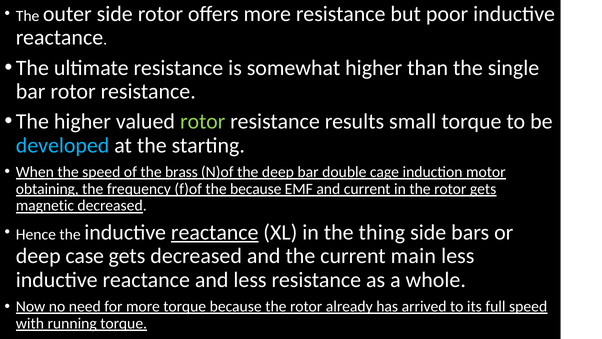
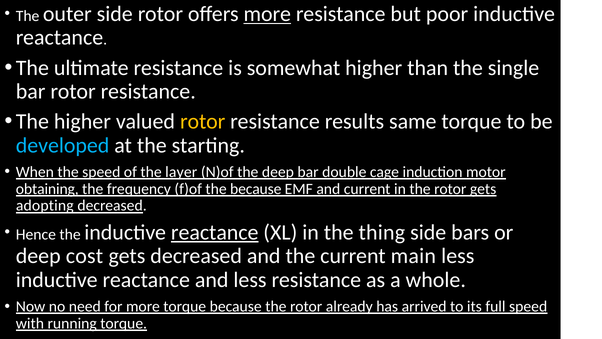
more underline: none -> present (267, 14)
rotor colour: light green -> yellow (203, 121)
small: small -> same (413, 121)
brass: brass -> layer (181, 172)
magnetic: magnetic -> adopting (45, 206)
case: case -> cost (85, 256)
